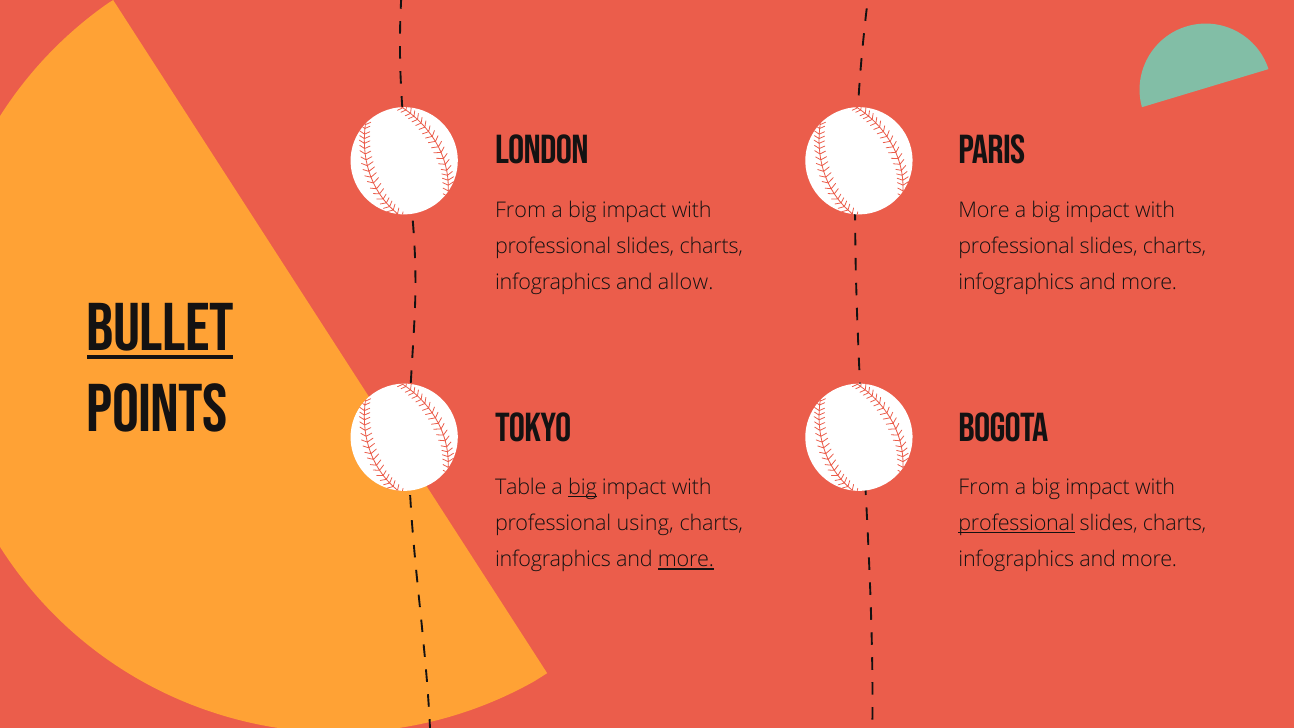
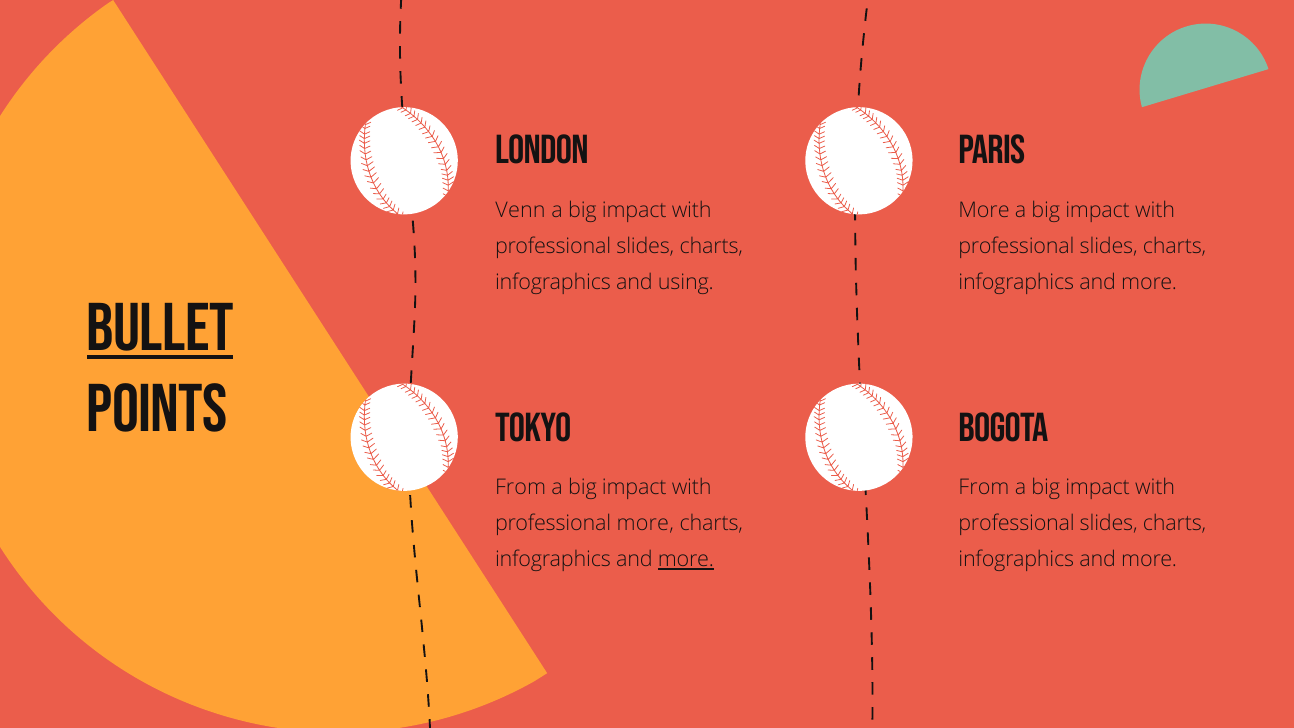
From: From -> Venn (521, 210)
allow: allow -> using (686, 283)
Table: Table -> From (521, 487)
big underline: present -> none (582, 487)
professional using: using -> more (645, 524)
professional underline: present -> none (1017, 524)
